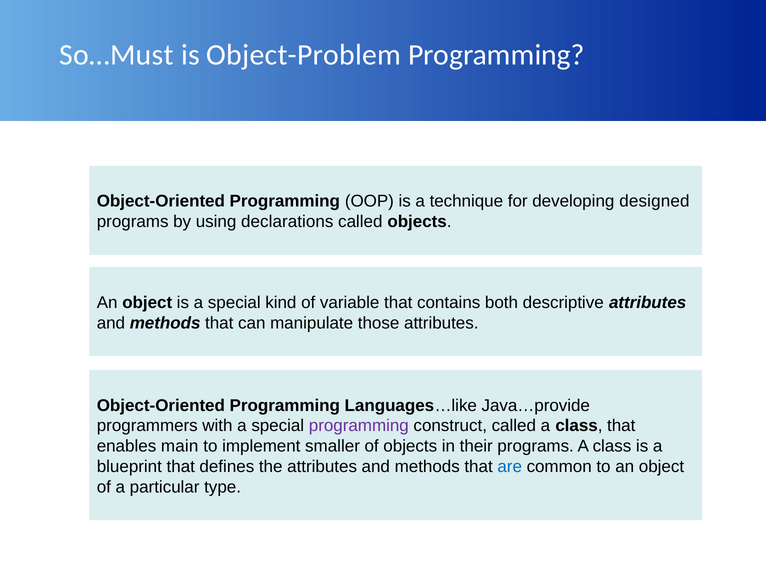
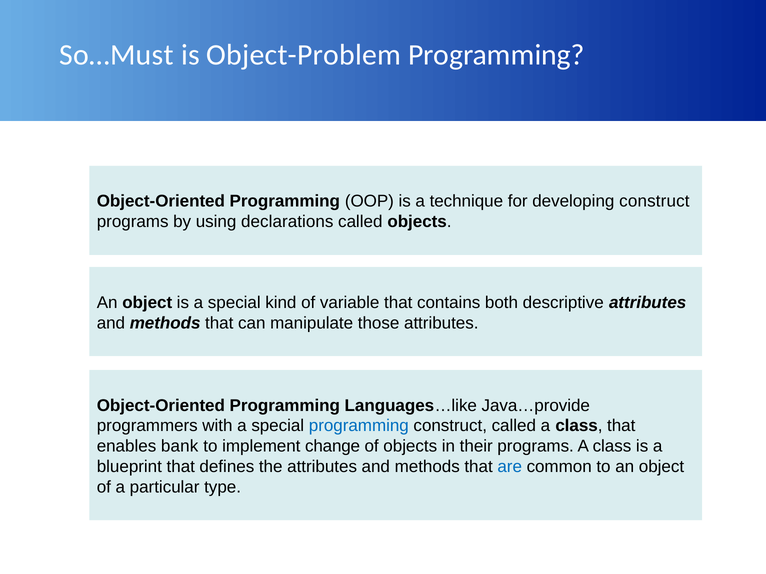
developing designed: designed -> construct (654, 202)
programming colour: purple -> blue (359, 426)
main: main -> bank (180, 447)
smaller: smaller -> change (333, 447)
